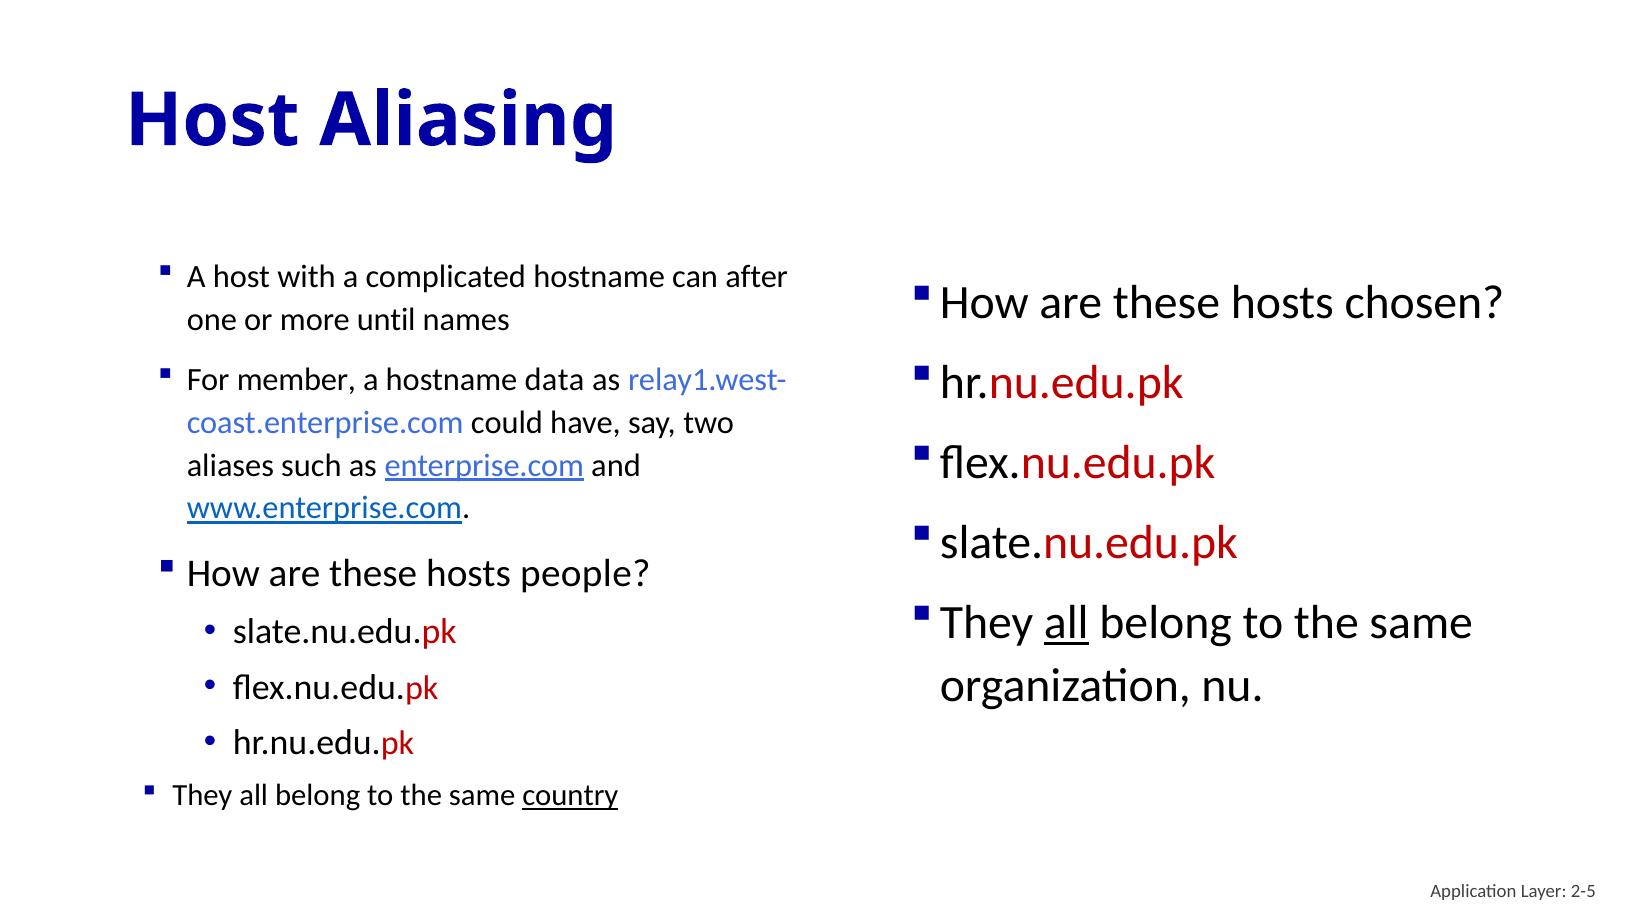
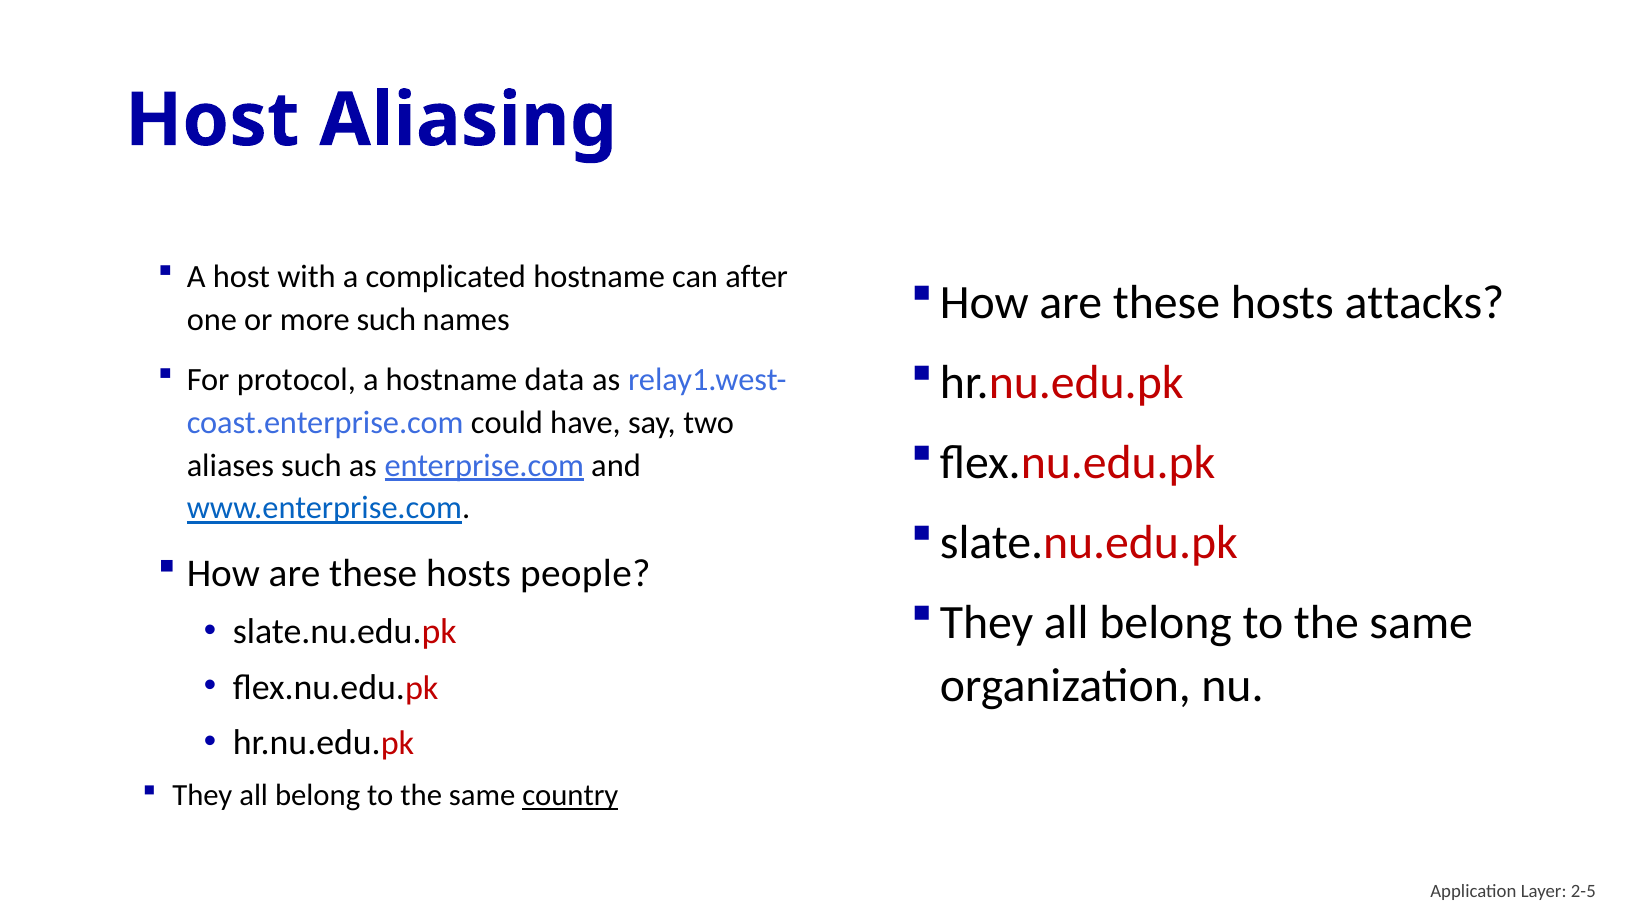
chosen: chosen -> attacks (1424, 303)
more until: until -> such (386, 320)
member: member -> protocol (296, 380)
all underline: present -> none (1066, 623)
